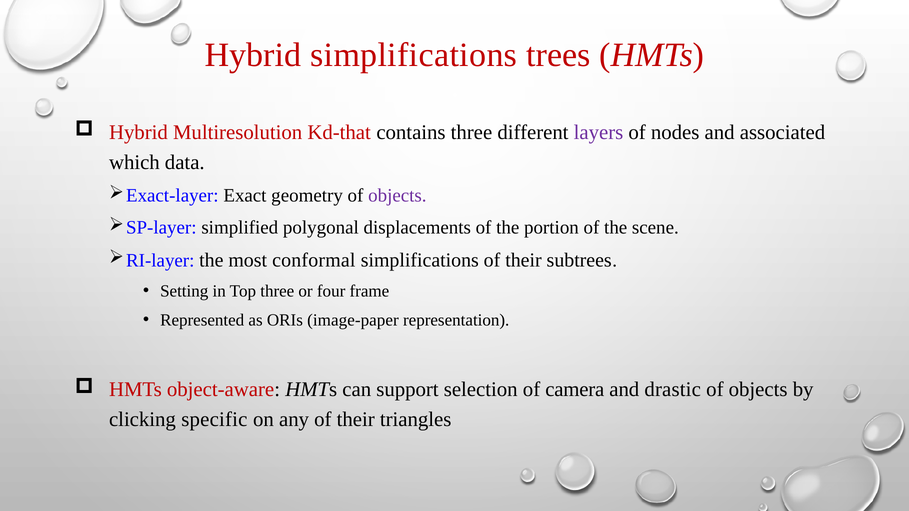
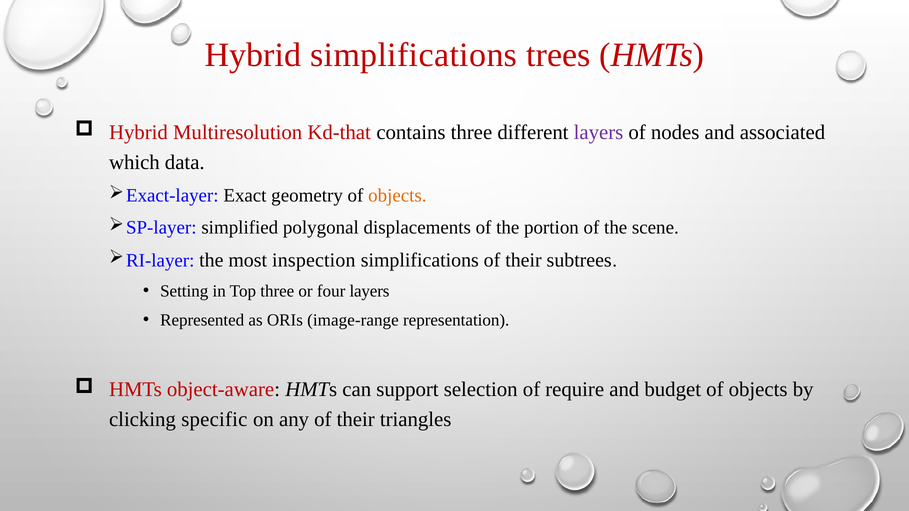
objects colour: purple -> orange (397, 195)
conformal: conformal -> inspection (314, 260)
four frame: frame -> layers (369, 291)
image-paper: image-paper -> image-range (353, 320)
camera: camera -> require (575, 390)
drastic: drastic -> budget (673, 390)
